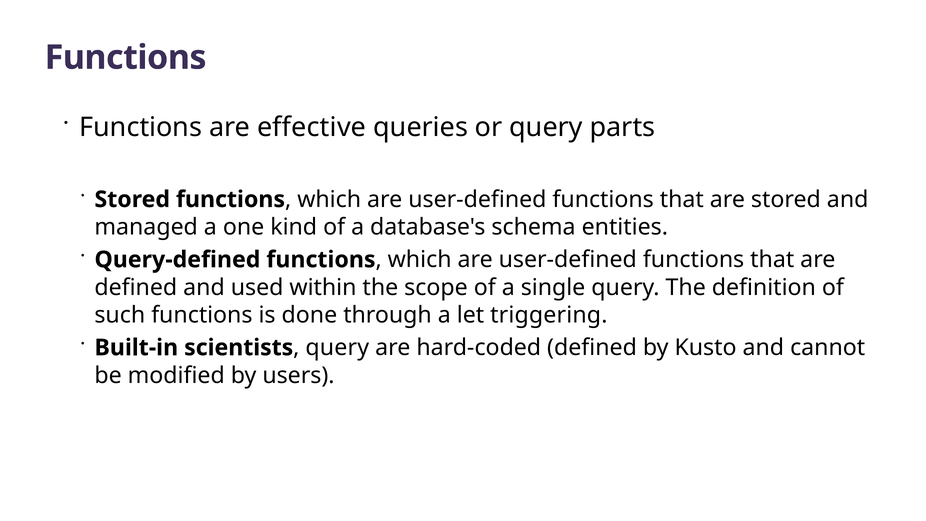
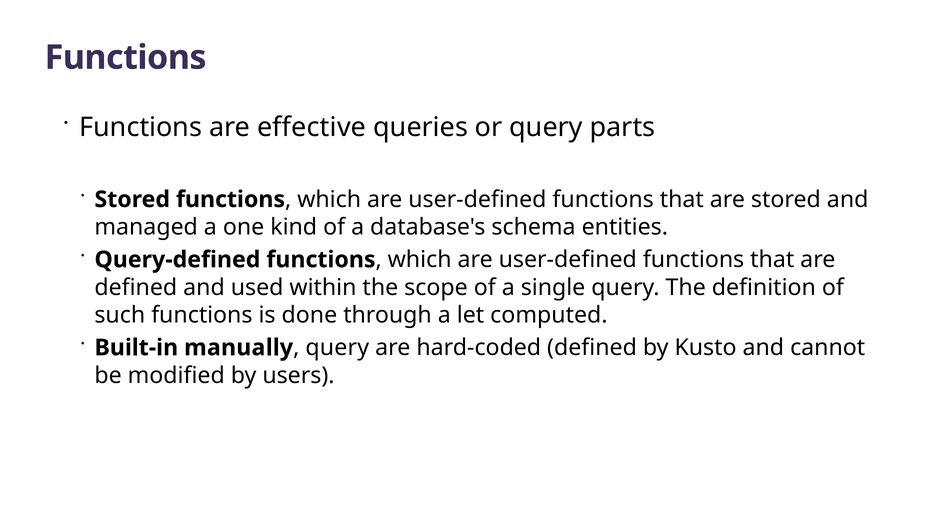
triggering: triggering -> computed (549, 315)
scientists: scientists -> manually (239, 348)
